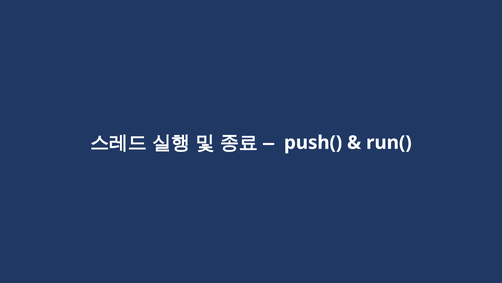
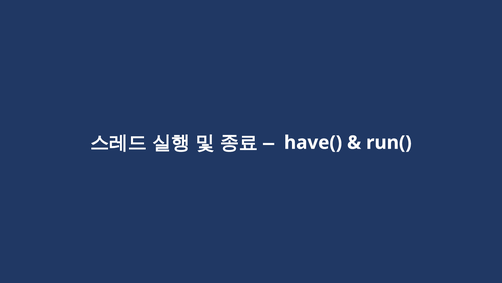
push(: push( -> have( (313, 142)
